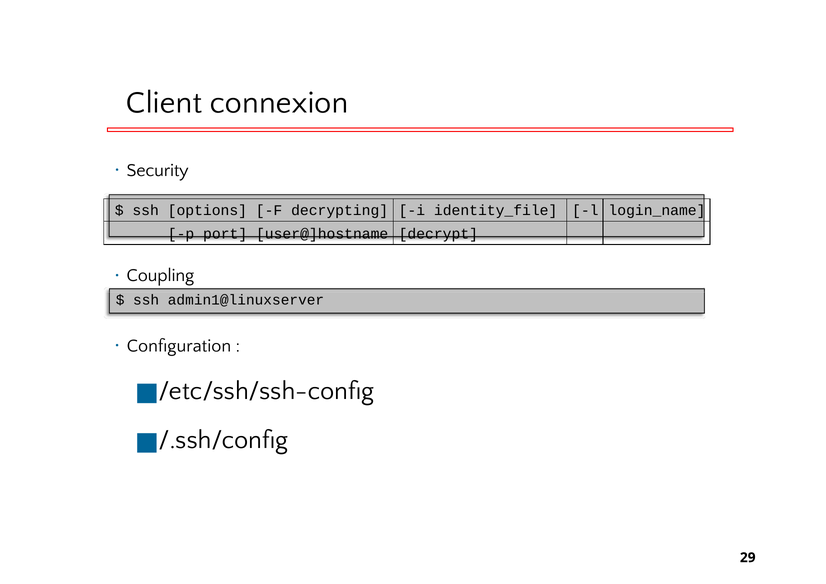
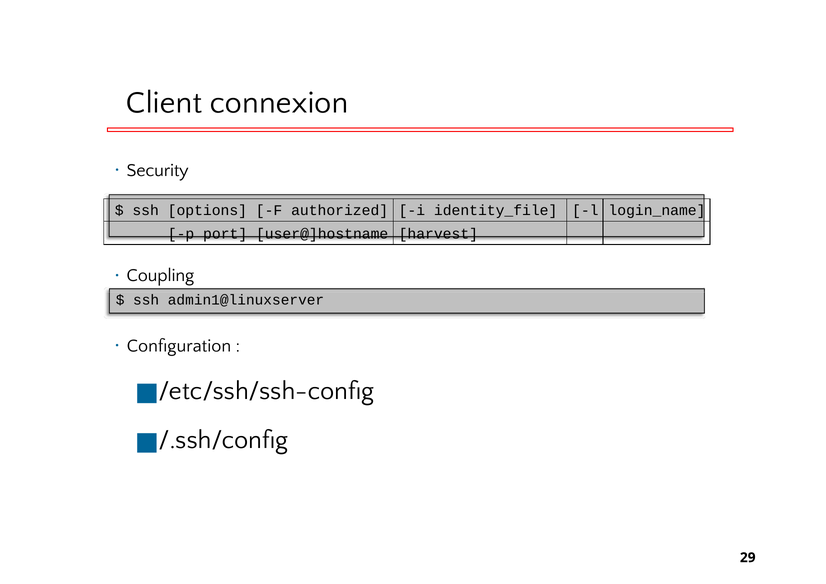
decrypting: decrypting -> authorized (340, 211)
decrypt: decrypt -> harvest (438, 234)
